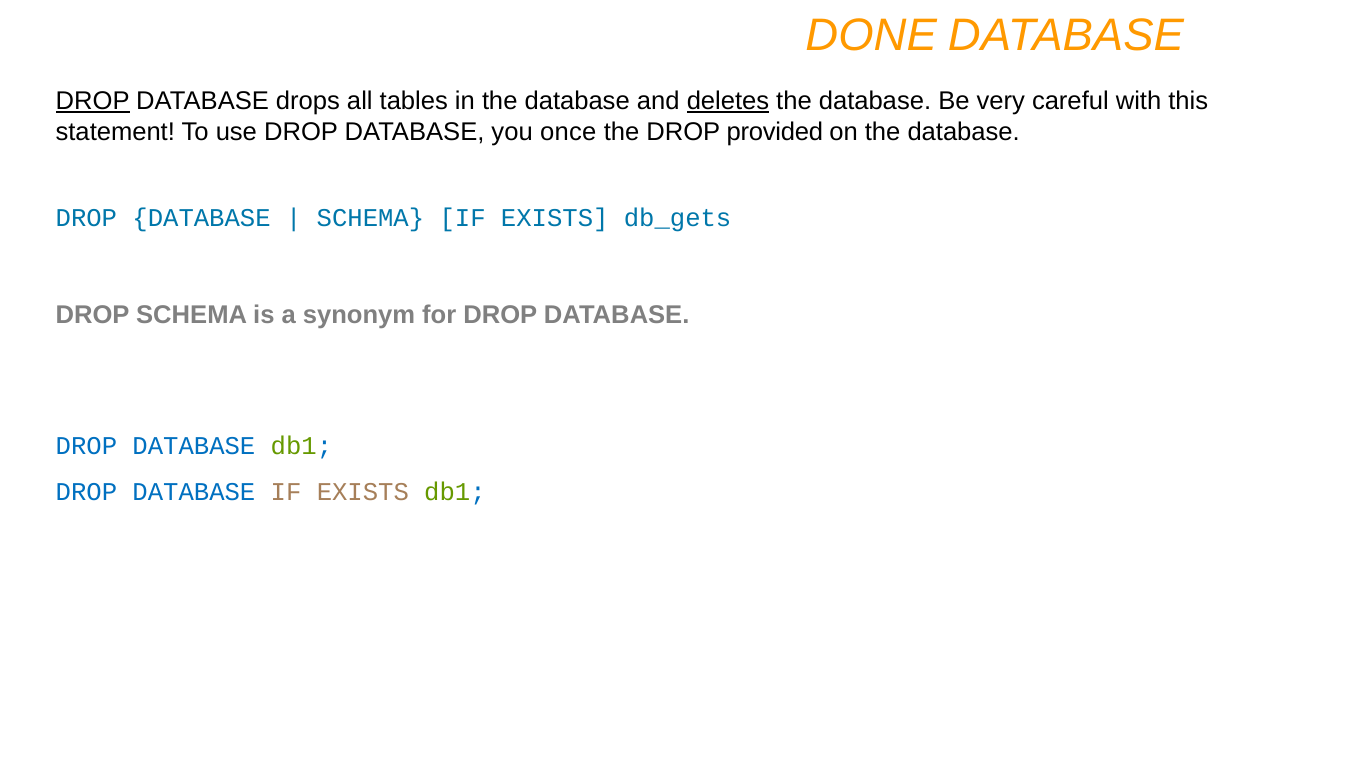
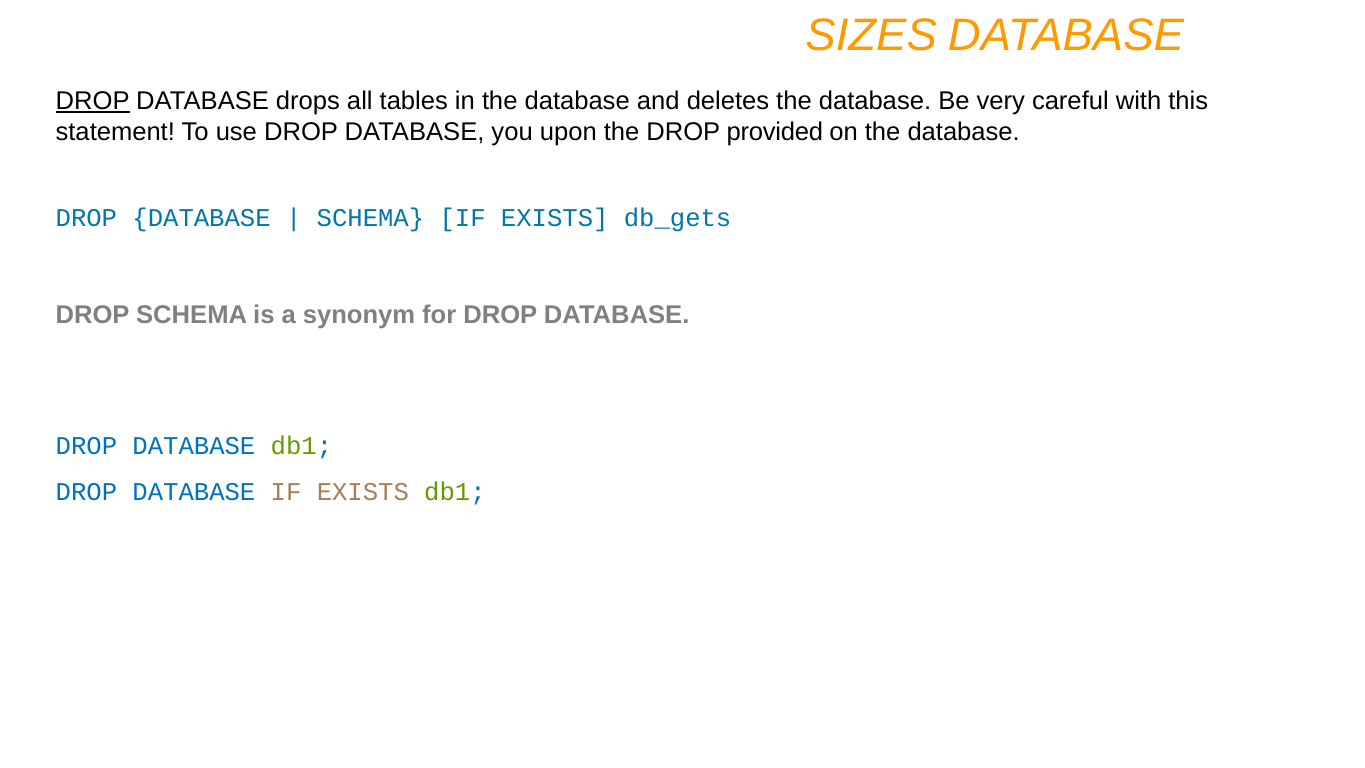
DONE: DONE -> SIZES (871, 36)
deletes underline: present -> none (728, 101)
once: once -> upon (568, 132)
